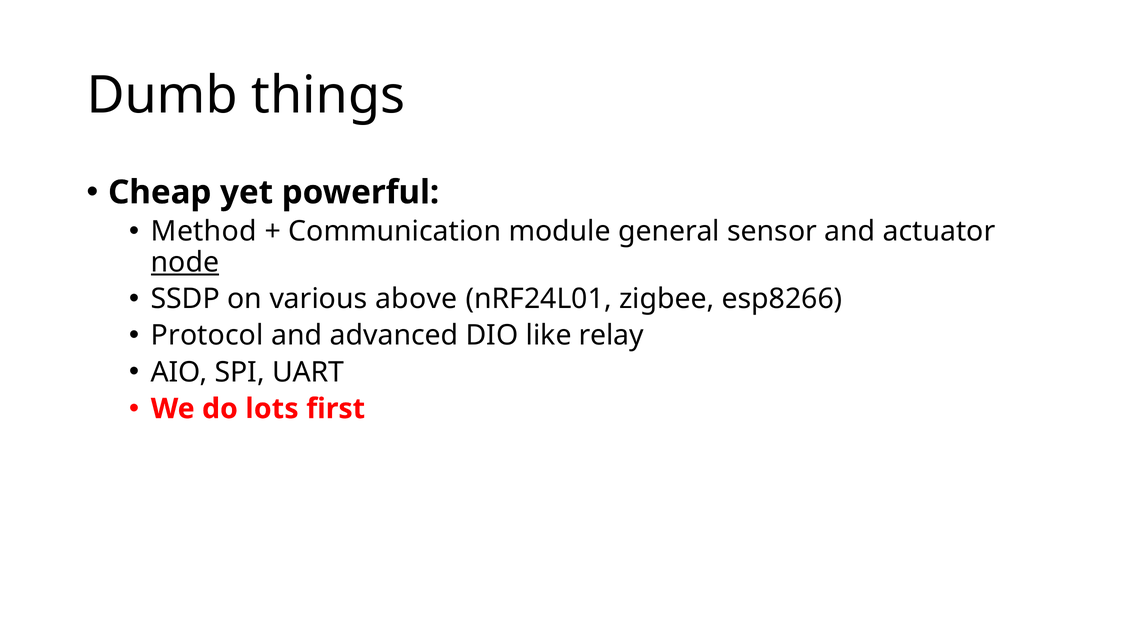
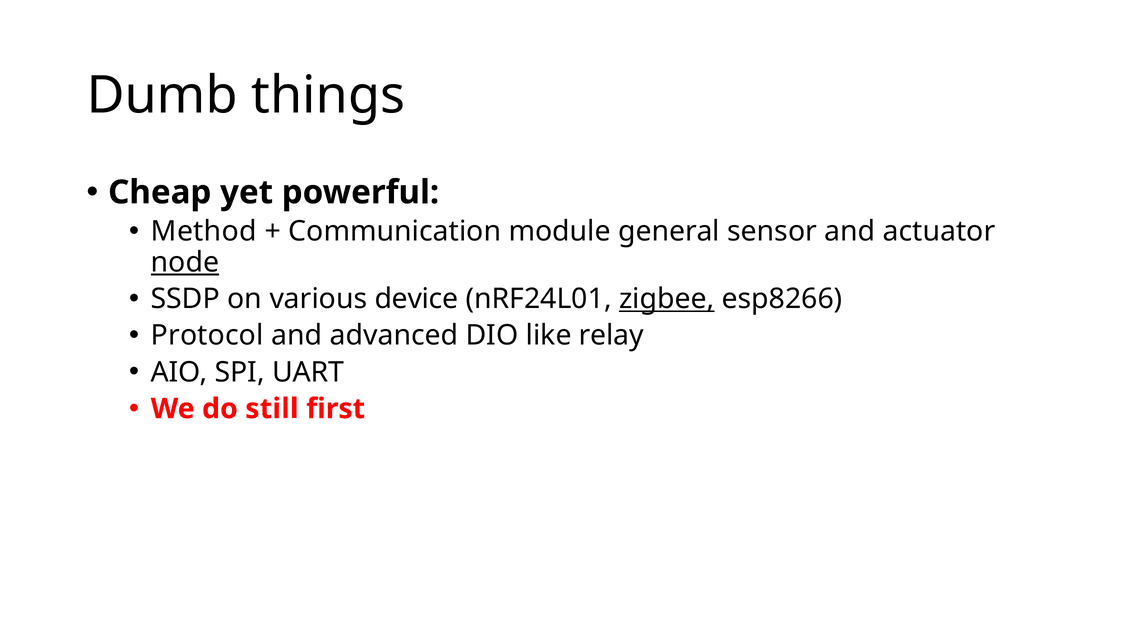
above: above -> device (417, 299)
zigbee underline: none -> present (667, 299)
lots: lots -> still (272, 409)
